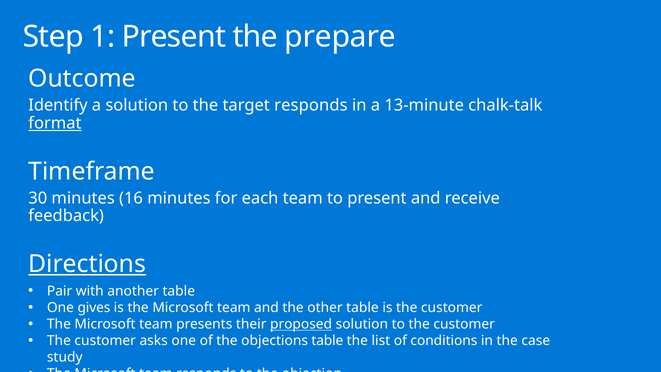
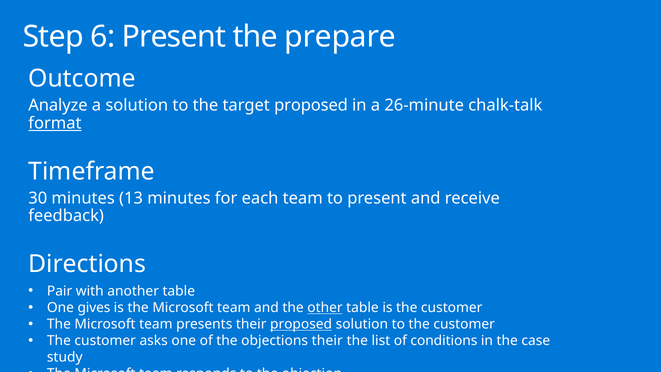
1: 1 -> 6 (103, 37)
Identify: Identify -> Analyze (58, 105)
target responds: responds -> proposed (311, 105)
13-minute: 13-minute -> 26-minute (424, 105)
16: 16 -> 13 (131, 198)
Directions underline: present -> none (87, 264)
other underline: none -> present (325, 308)
objections table: table -> their (327, 341)
